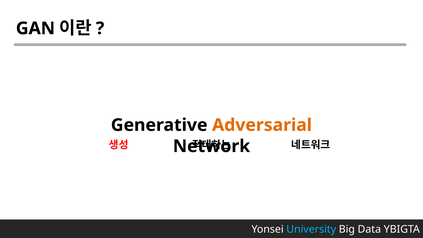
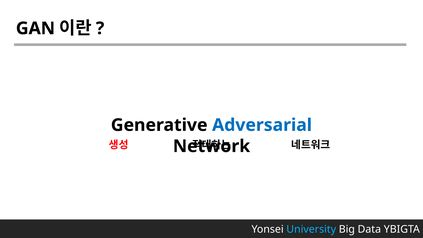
Adversarial colour: orange -> blue (262, 125)
